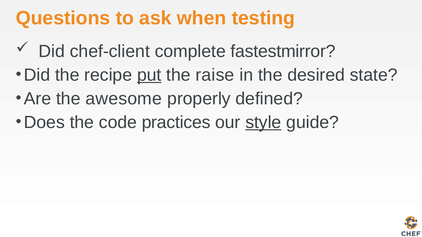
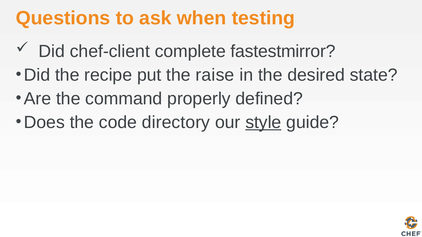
put underline: present -> none (149, 75)
awesome: awesome -> command (124, 99)
practices: practices -> directory (176, 123)
